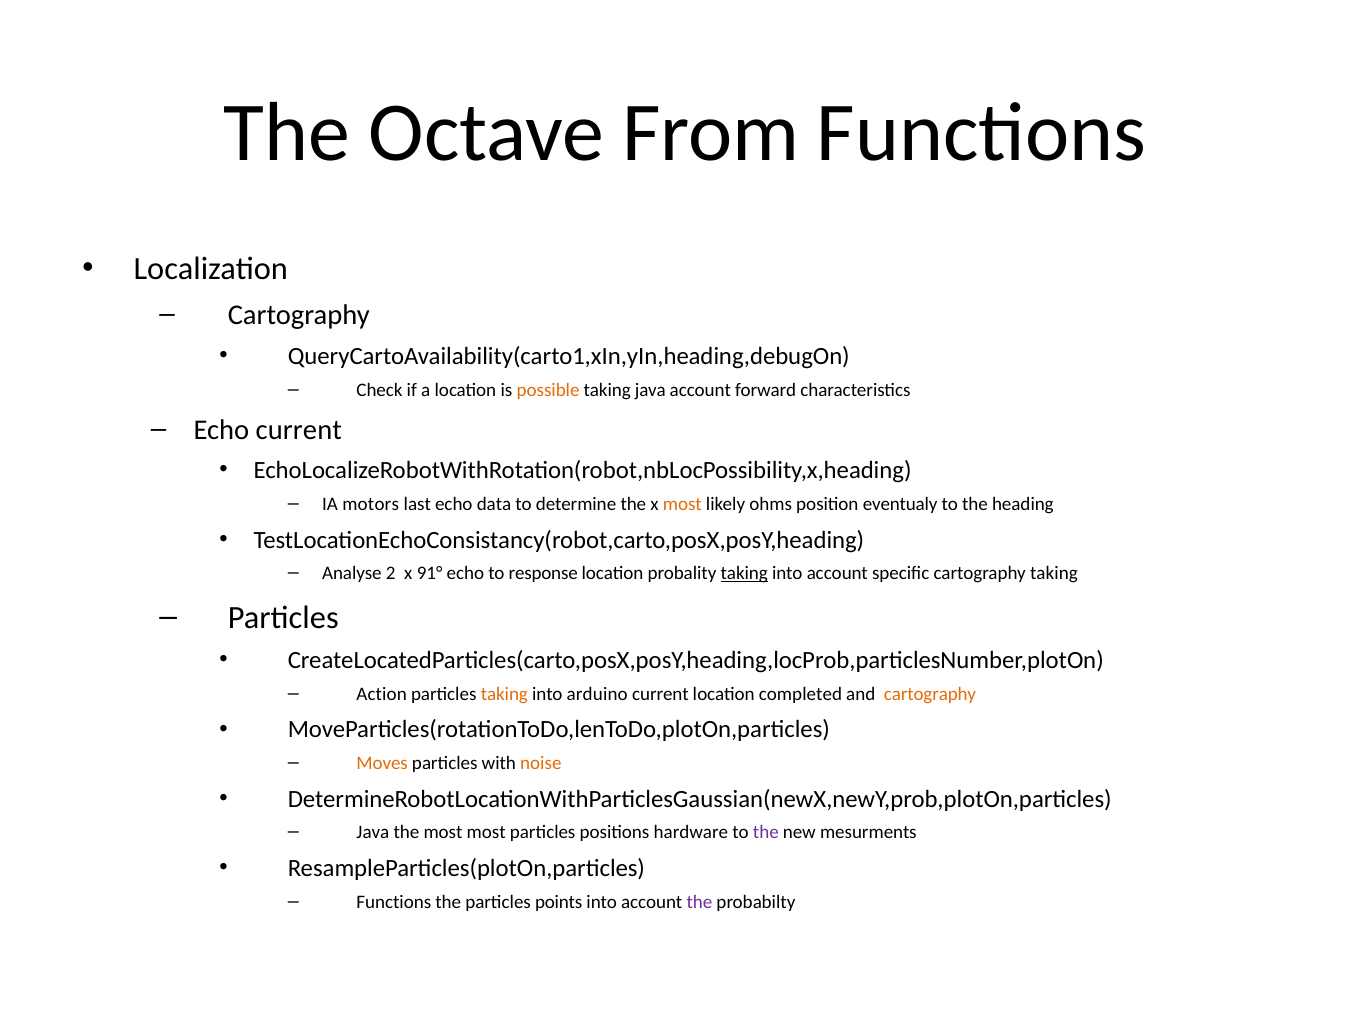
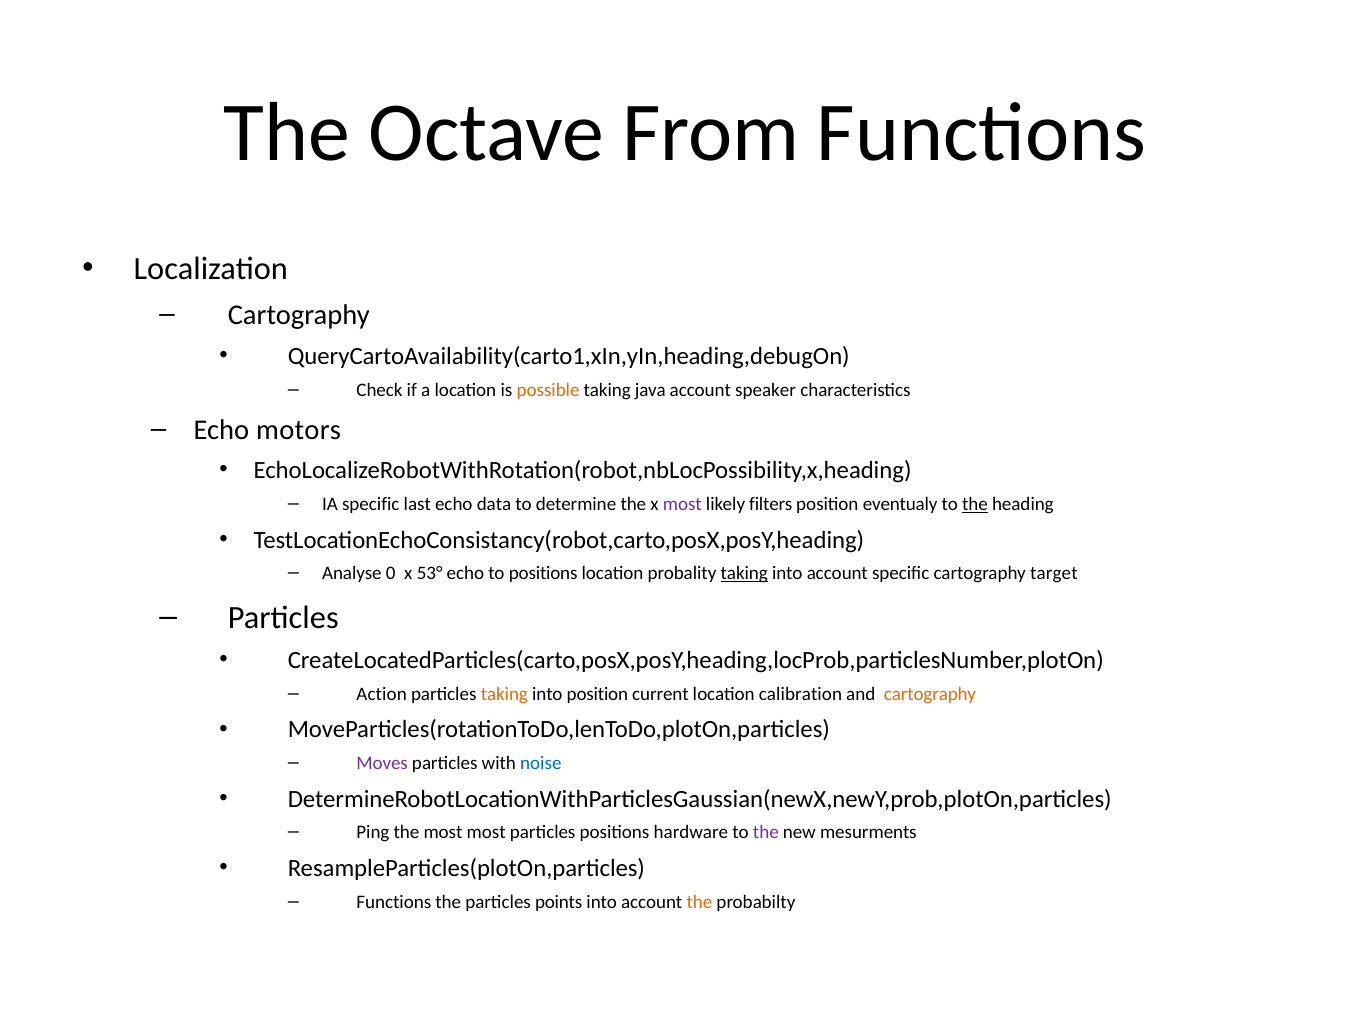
forward: forward -> speaker (766, 390)
Echo current: current -> motors (299, 430)
IA motors: motors -> specific (371, 504)
most colour: orange -> purple (682, 504)
ohms: ohms -> filters (771, 504)
the underline: none -> present (975, 504)
2: 2 -> 0 (391, 574)
91°: 91° -> 53° (430, 574)
to response: response -> positions (543, 574)
cartography taking: taking -> target (1054, 574)
into arduino: arduino -> position (597, 694)
completed: completed -> calibration (800, 694)
Moves colour: orange -> purple (382, 763)
noise colour: orange -> blue (541, 763)
Java: Java -> Ping (373, 833)
the colour: purple -> orange (699, 902)
